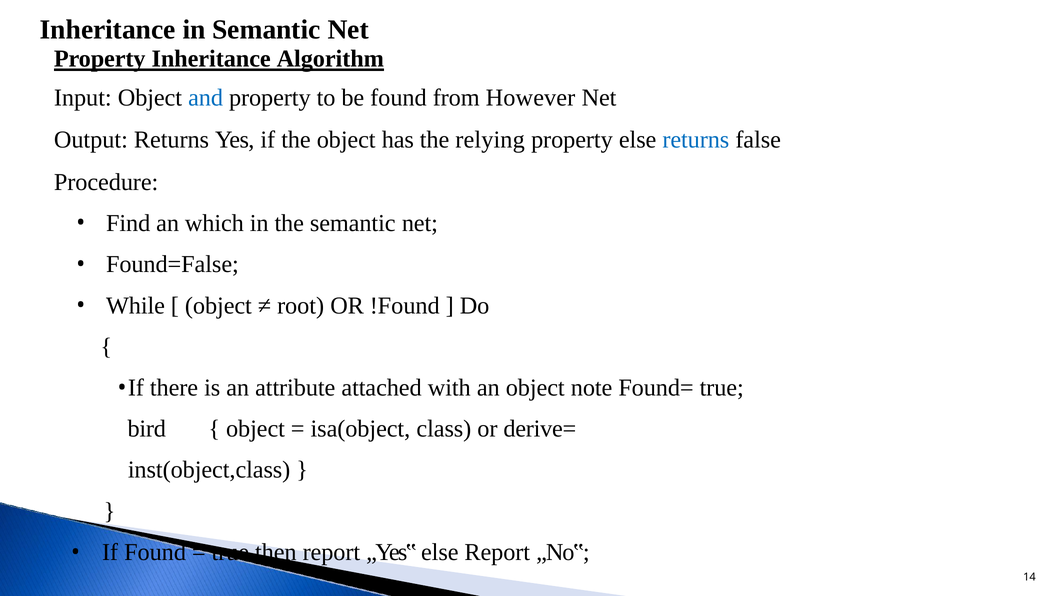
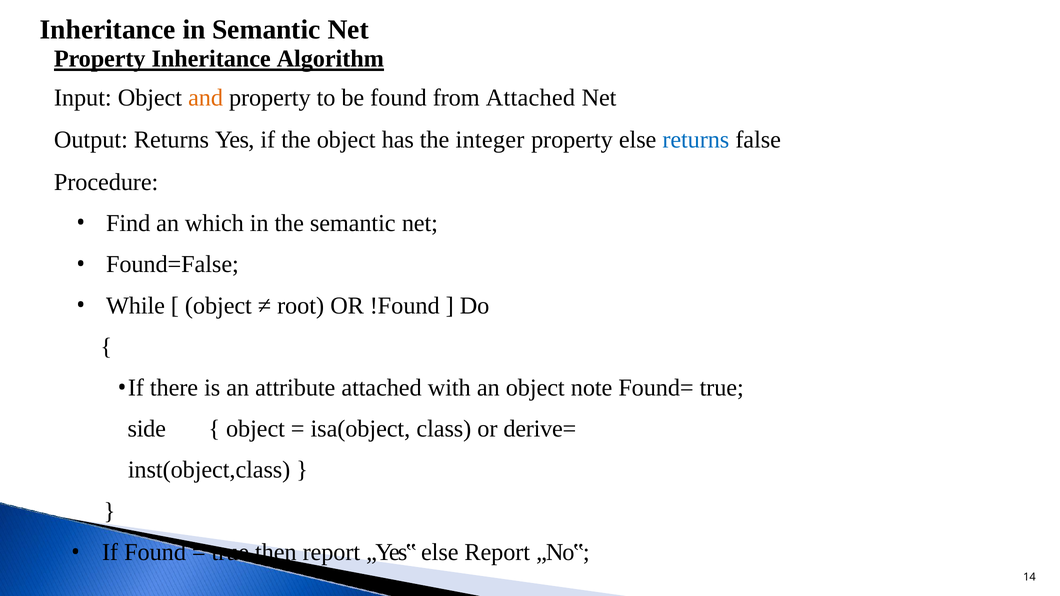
and colour: blue -> orange (206, 98)
from However: However -> Attached (530, 98)
relying: relying -> integer (490, 140)
bird: bird -> side (147, 429)
